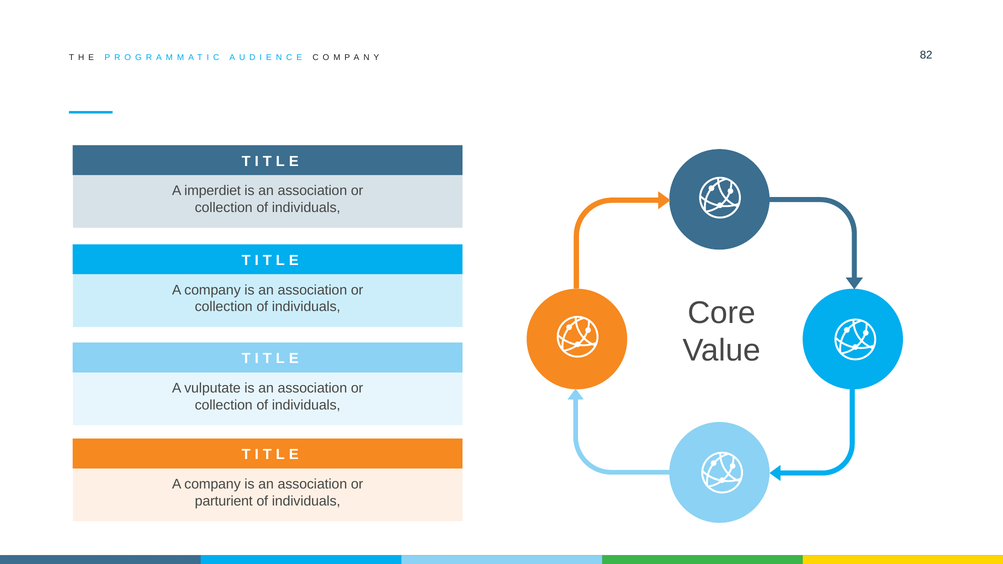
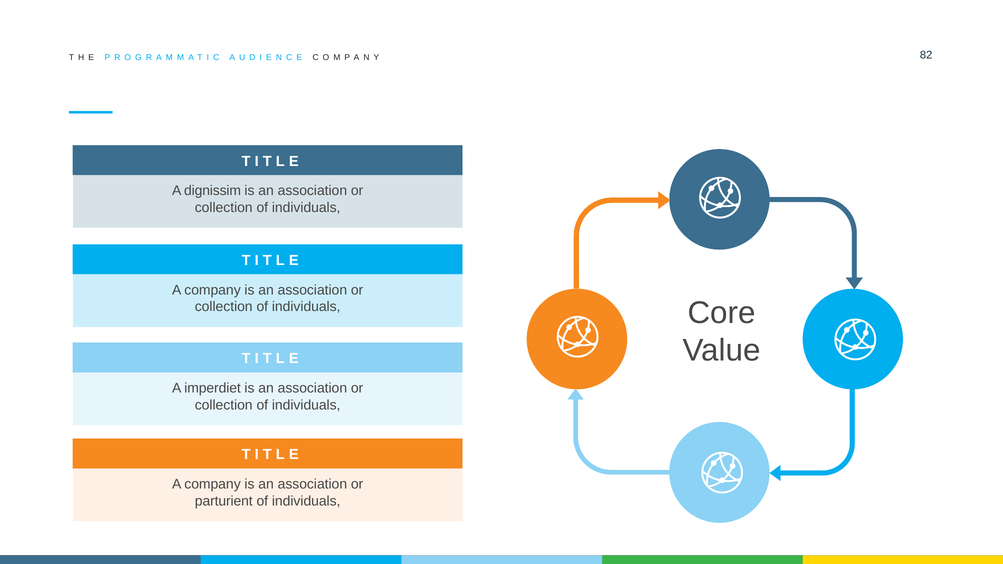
imperdiet: imperdiet -> dignissim (213, 191)
vulputate: vulputate -> imperdiet (213, 388)
